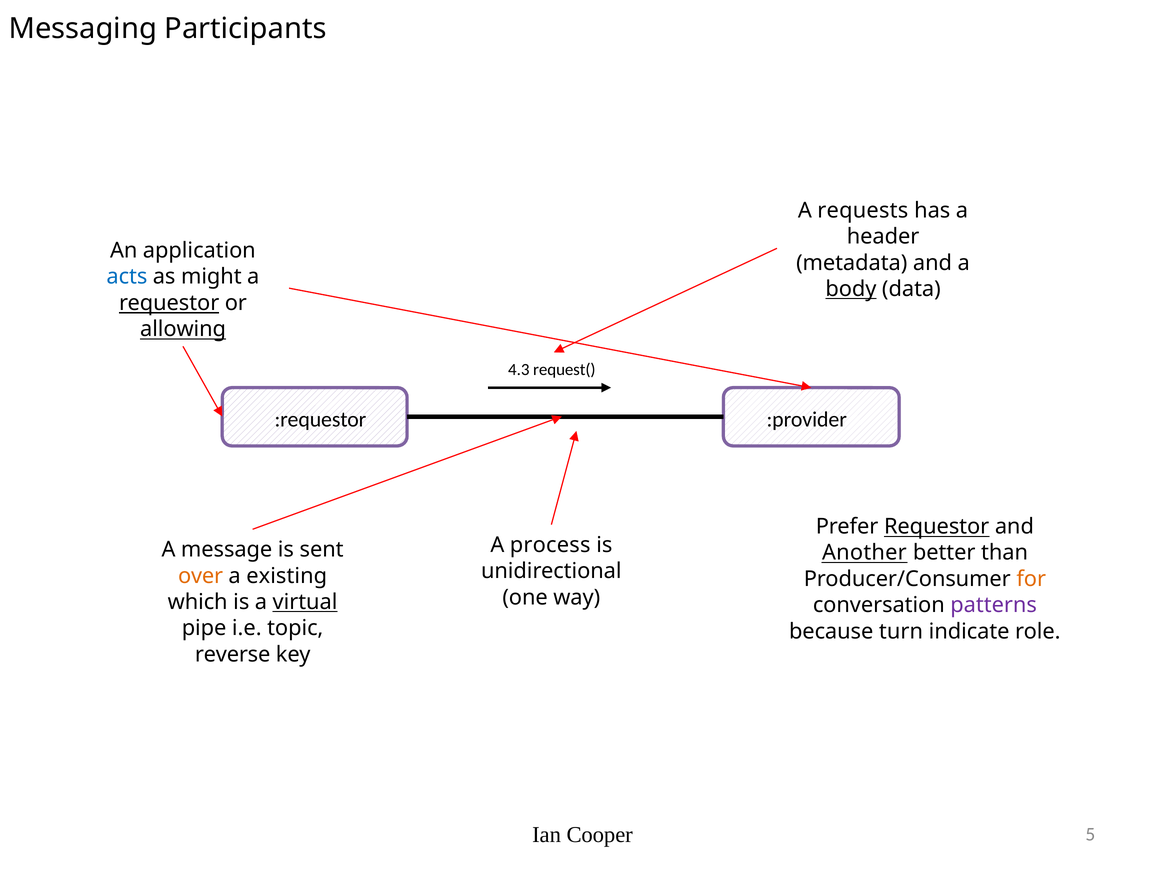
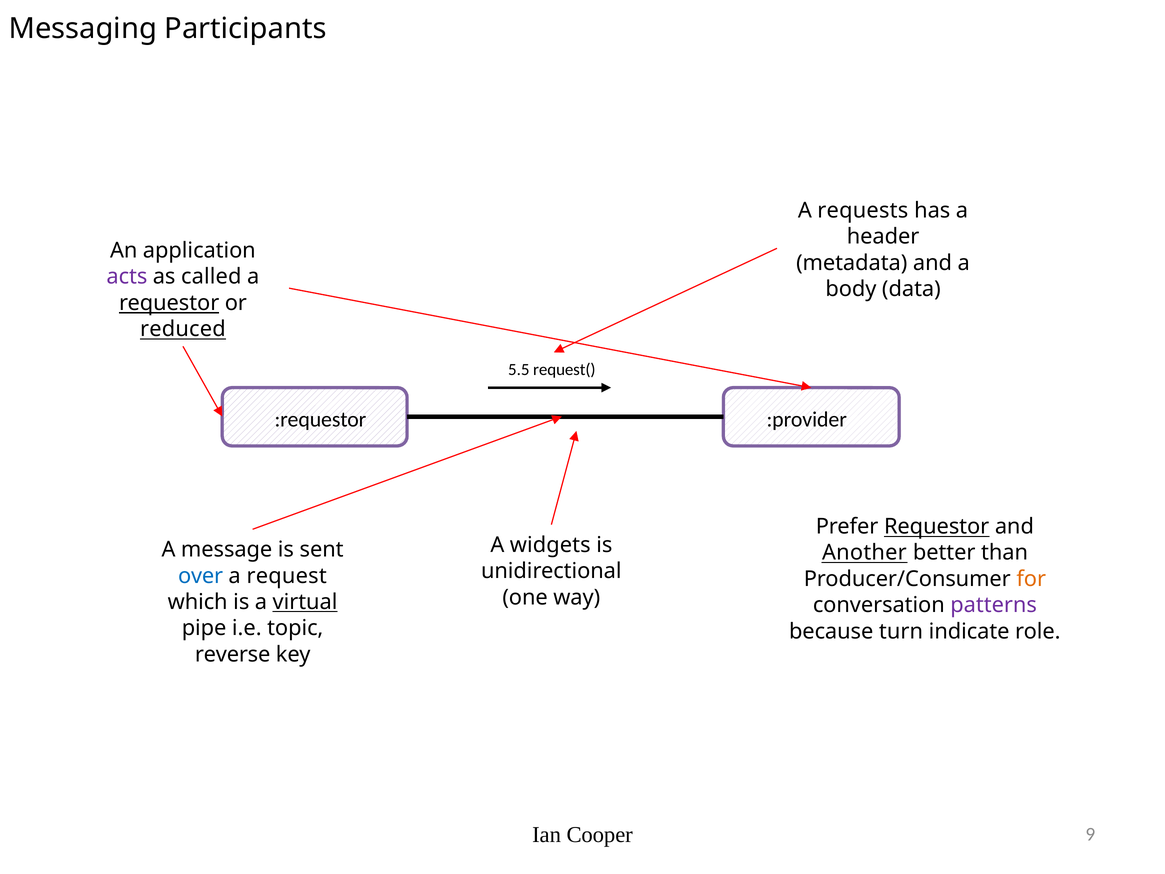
acts colour: blue -> purple (127, 277)
might: might -> called (211, 277)
body underline: present -> none (851, 289)
allowing: allowing -> reduced (183, 329)
4.3: 4.3 -> 5.5 (519, 369)
process: process -> widgets (550, 545)
over colour: orange -> blue (201, 576)
existing: existing -> request (287, 576)
5: 5 -> 9 (1090, 834)
